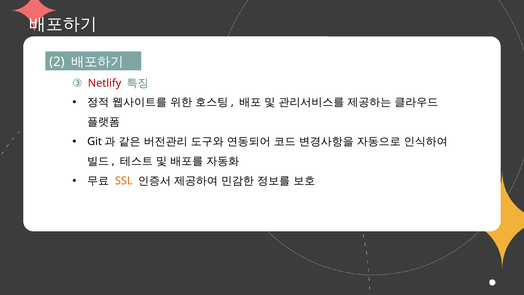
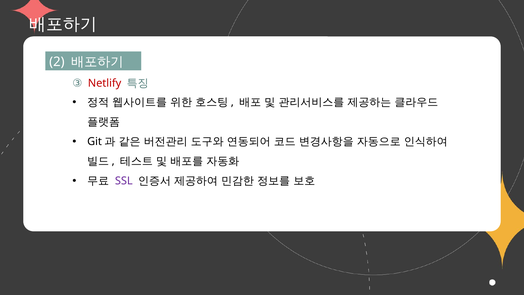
SSL colour: orange -> purple (124, 181)
